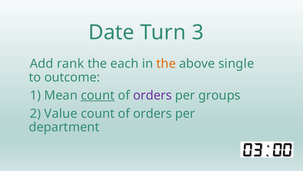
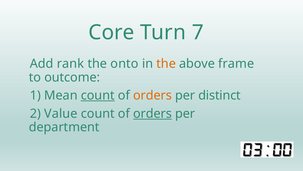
Date: Date -> Core (111, 32)
3: 3 -> 7 (198, 32)
each: each -> onto (124, 64)
single: single -> frame (236, 64)
orders colour: purple -> orange (153, 95)
groups: groups -> distinct (220, 95)
orders underline: none -> present (153, 113)
